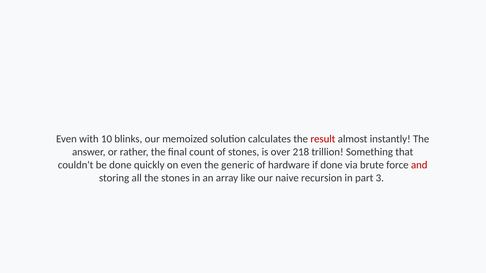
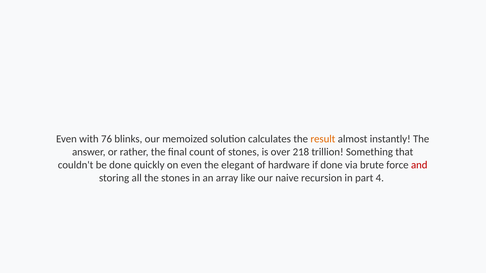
10: 10 -> 76 (107, 139)
result colour: red -> orange (323, 139)
generic: generic -> elegant (238, 165)
3: 3 -> 4 (380, 178)
